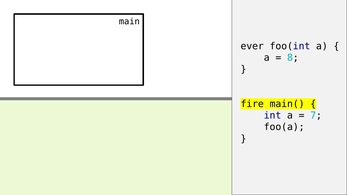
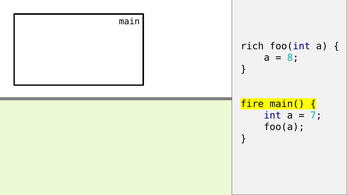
ever: ever -> rich (252, 46)
